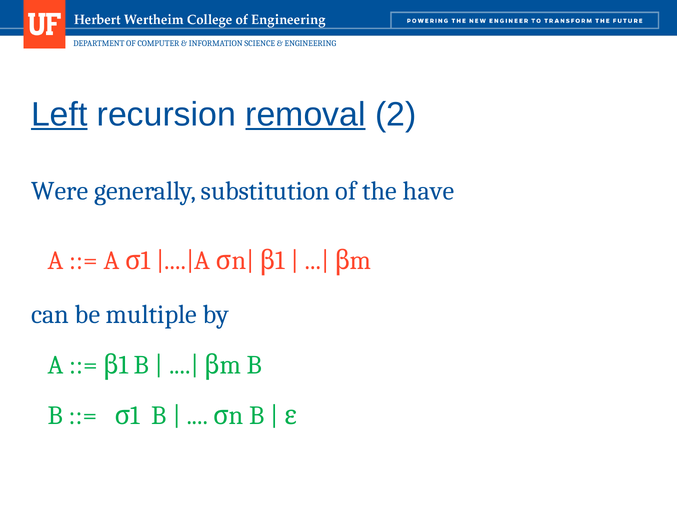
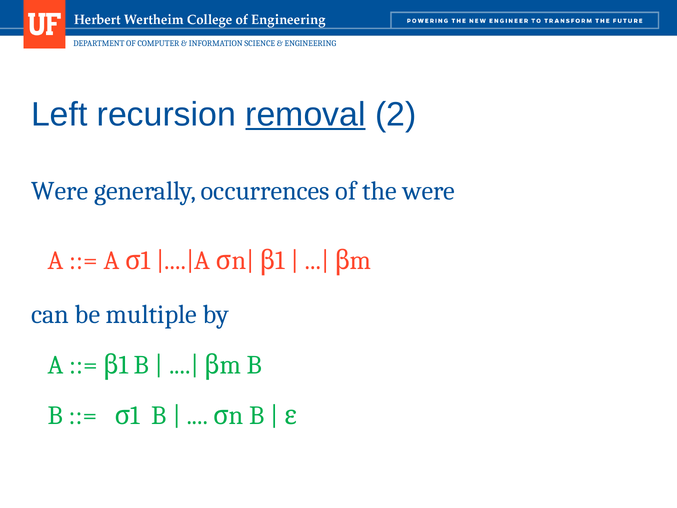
Left underline: present -> none (59, 114)
substitution: substitution -> occurrences (265, 191)
the have: have -> were (429, 191)
